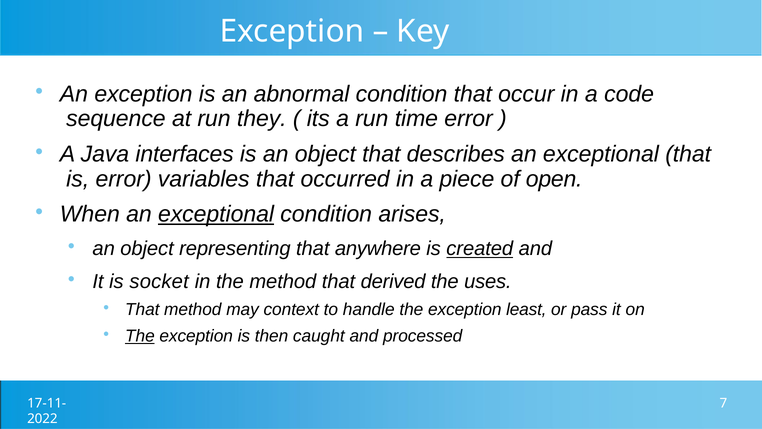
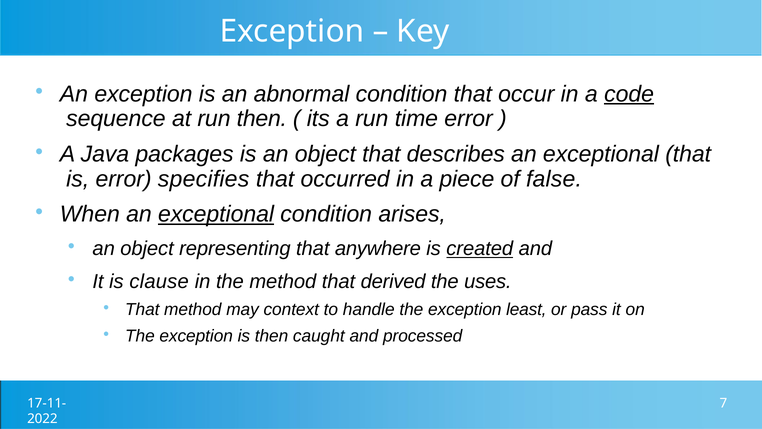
code underline: none -> present (629, 94)
run they: they -> then (262, 119)
interfaces: interfaces -> packages (185, 154)
variables: variables -> specifies (204, 179)
open: open -> false (554, 179)
socket: socket -> clause (159, 282)
The underline: present -> none (140, 336)
